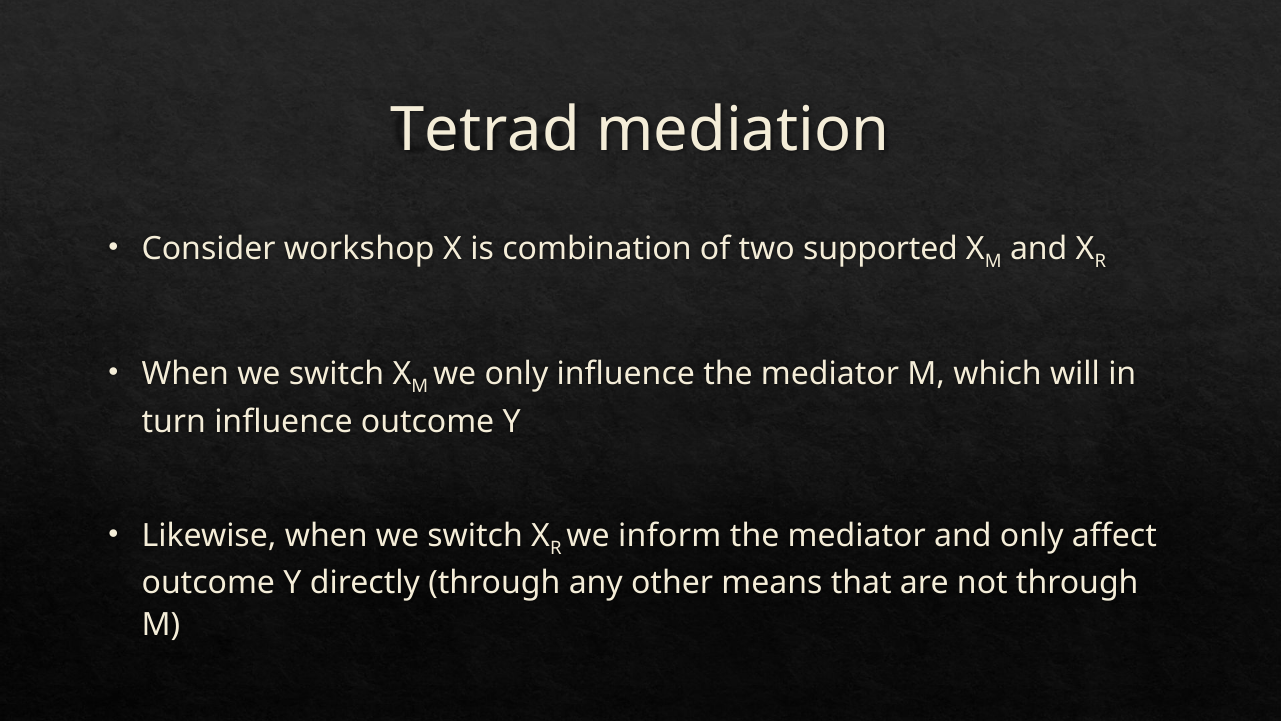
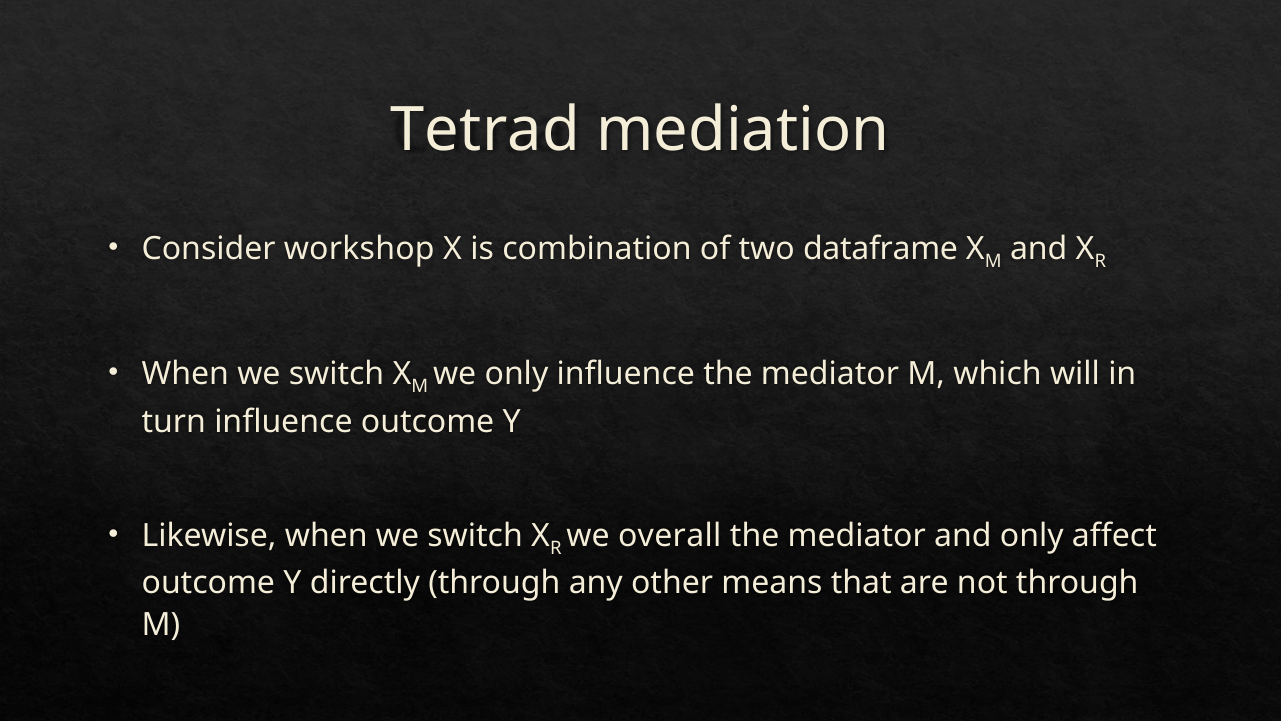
supported: supported -> dataframe (881, 249)
inform: inform -> overall (670, 535)
